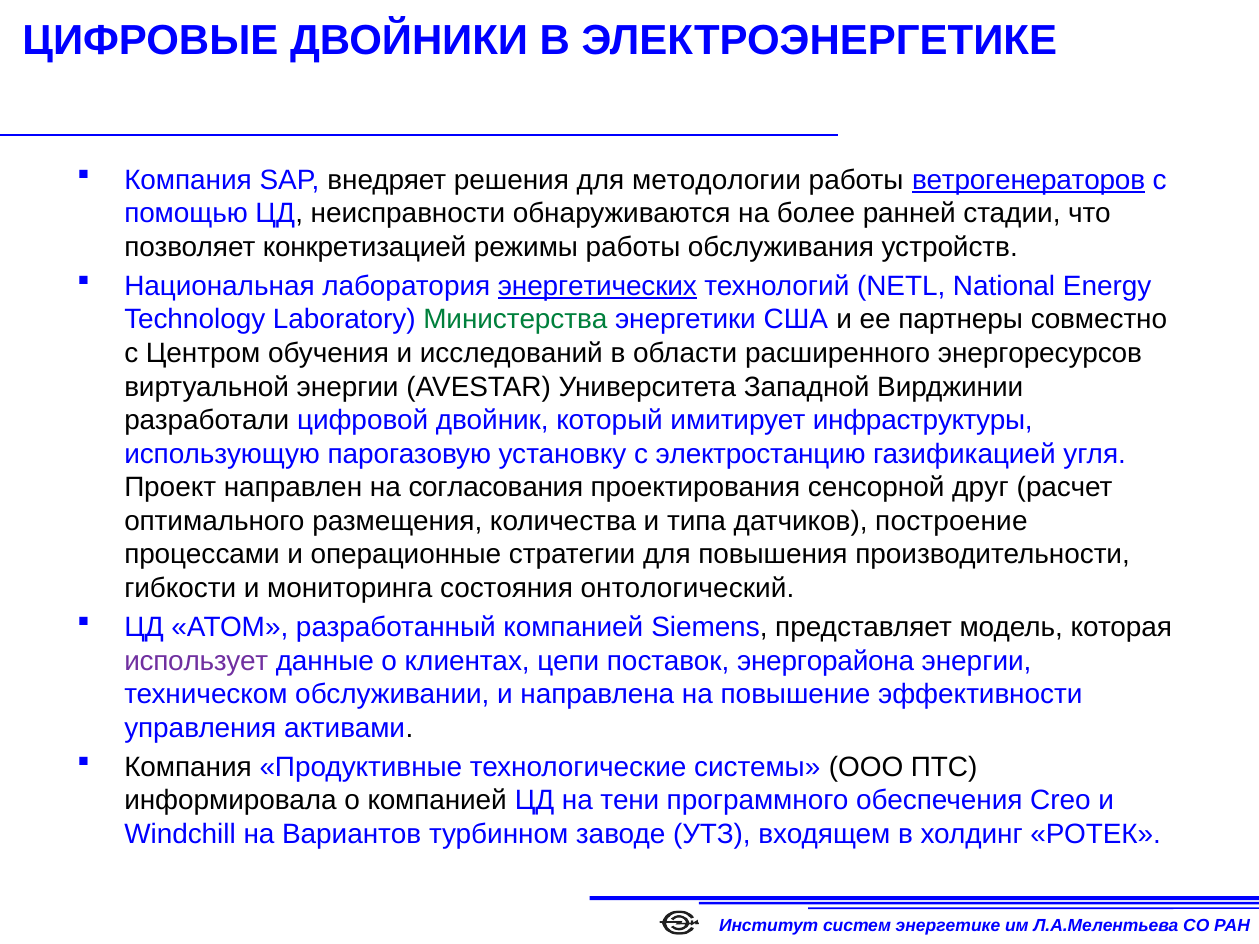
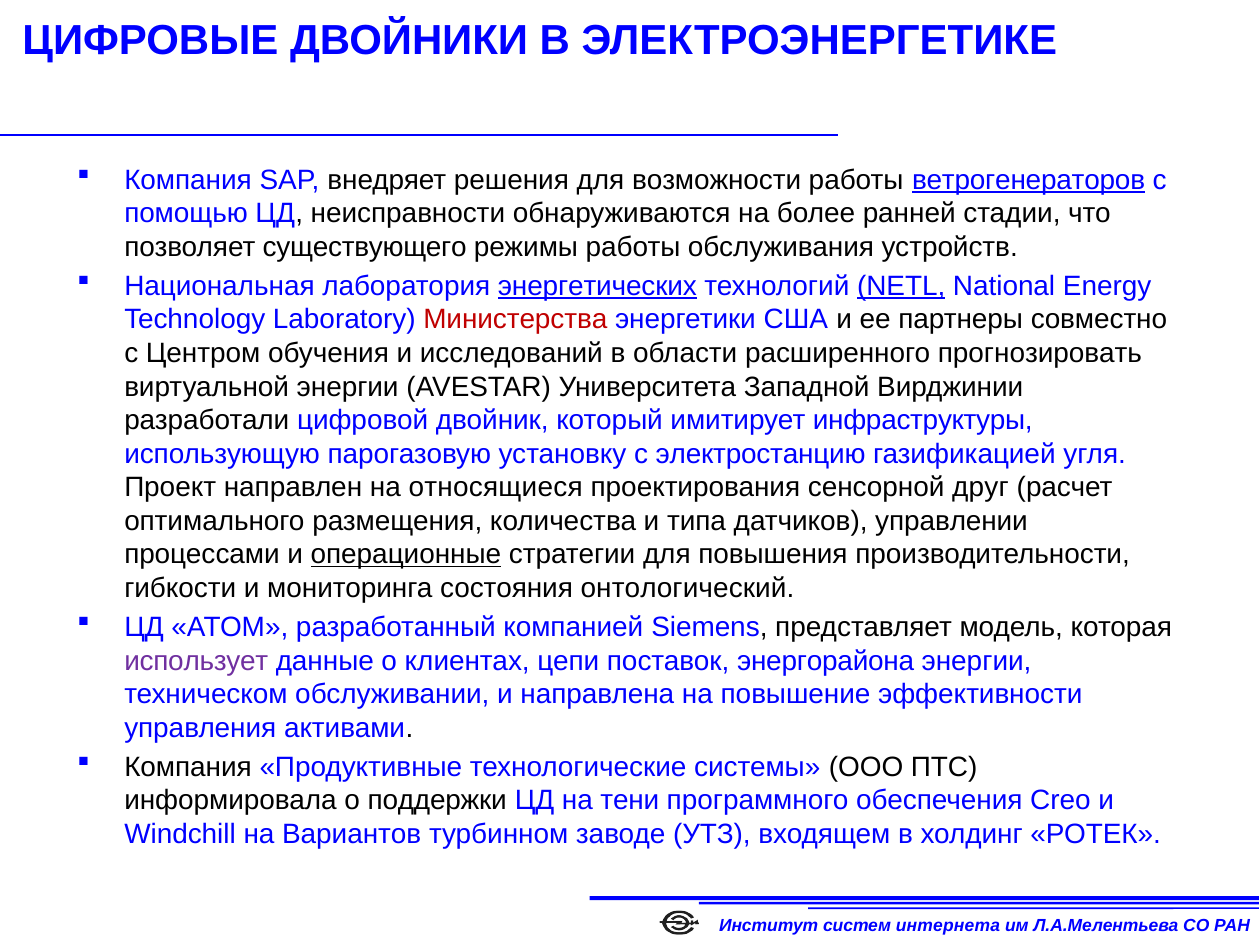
методологии: методологии -> возможности (717, 180)
конкретизацией: конкретизацией -> существующего (365, 247)
NETL underline: none -> present (901, 286)
Министерства colour: green -> red (515, 320)
энергоресурсов: энергоресурсов -> прогнозировать (1040, 353)
согласования: согласования -> относящиеся (496, 488)
построение: построение -> управлении (952, 521)
операционные underline: none -> present (406, 555)
о компанией: компанией -> поддержки (437, 801)
энергетике: энергетике -> интернета (948, 926)
